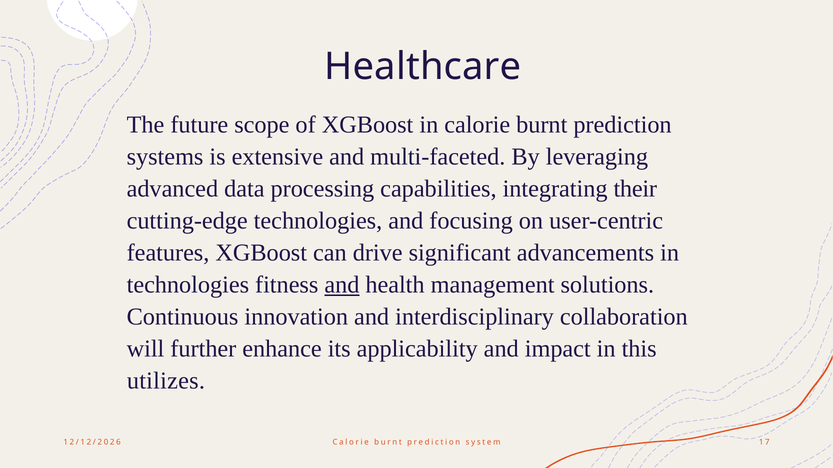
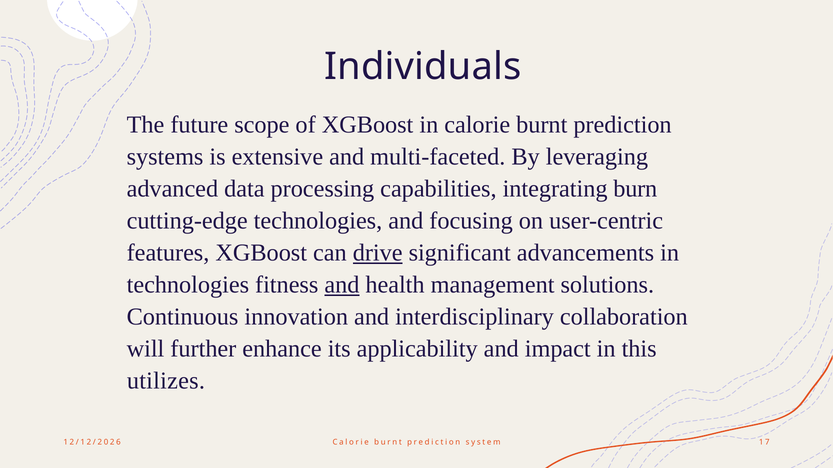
Healthcare: Healthcare -> Individuals (423, 67)
their: their -> burn (635, 189)
drive underline: none -> present (378, 253)
